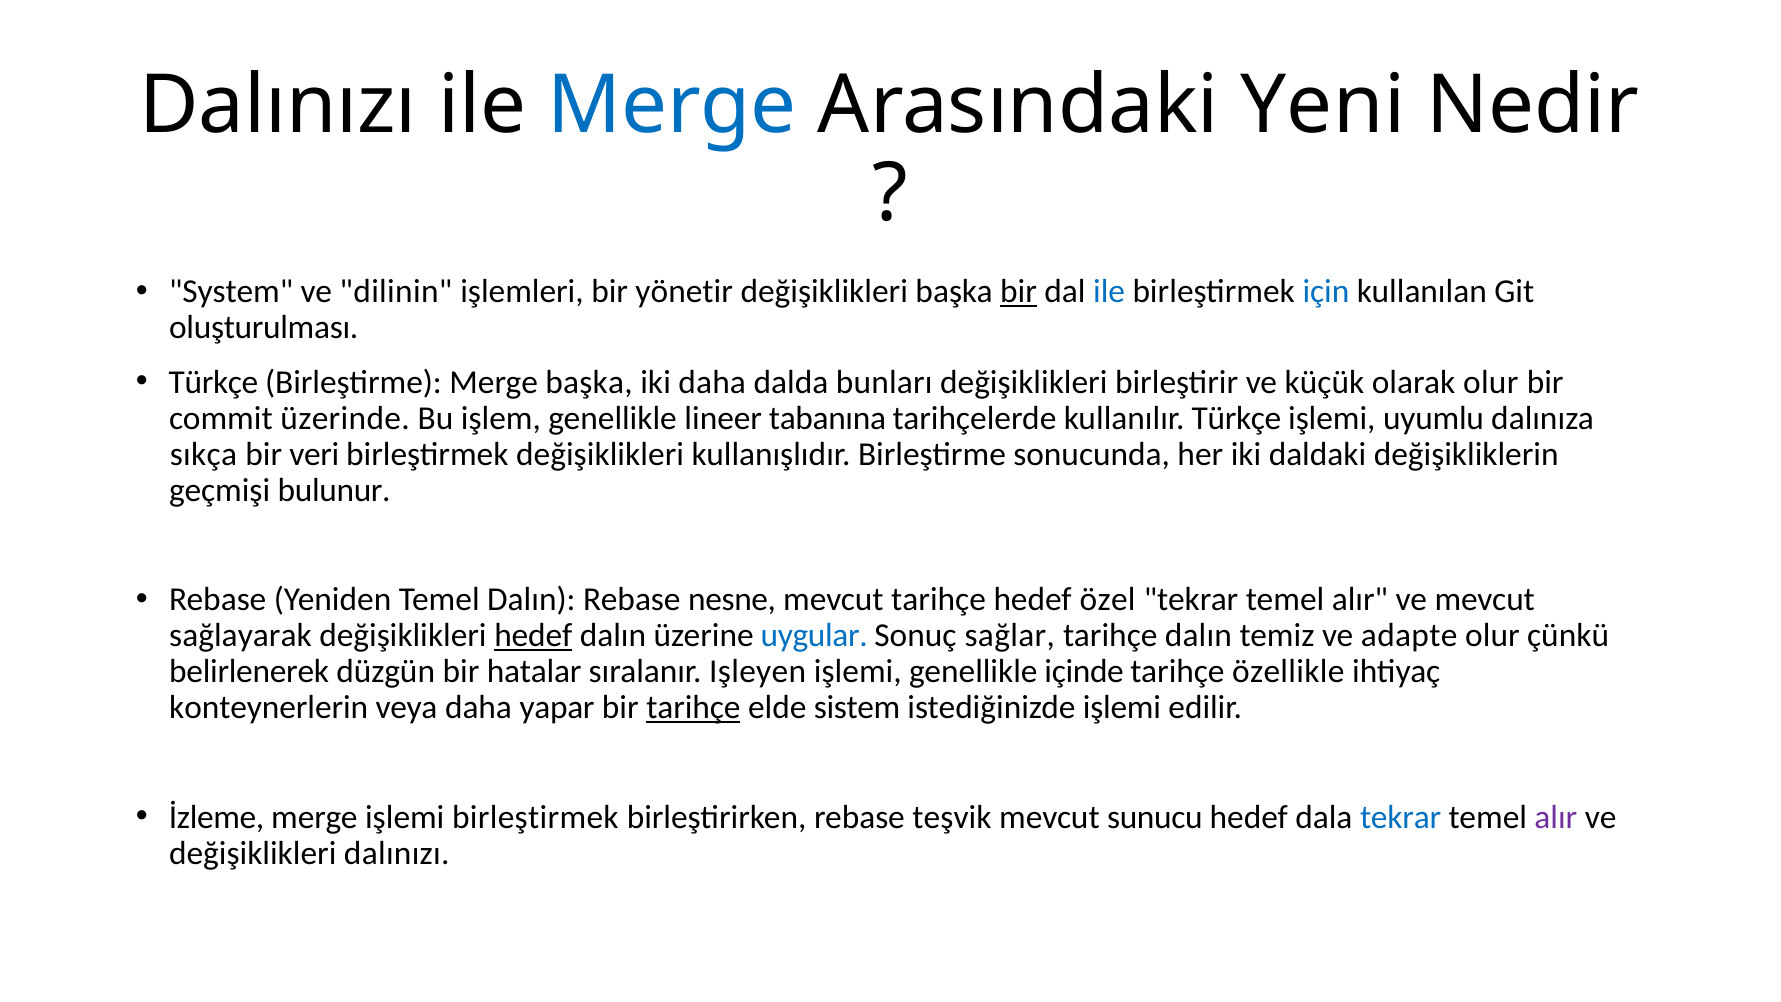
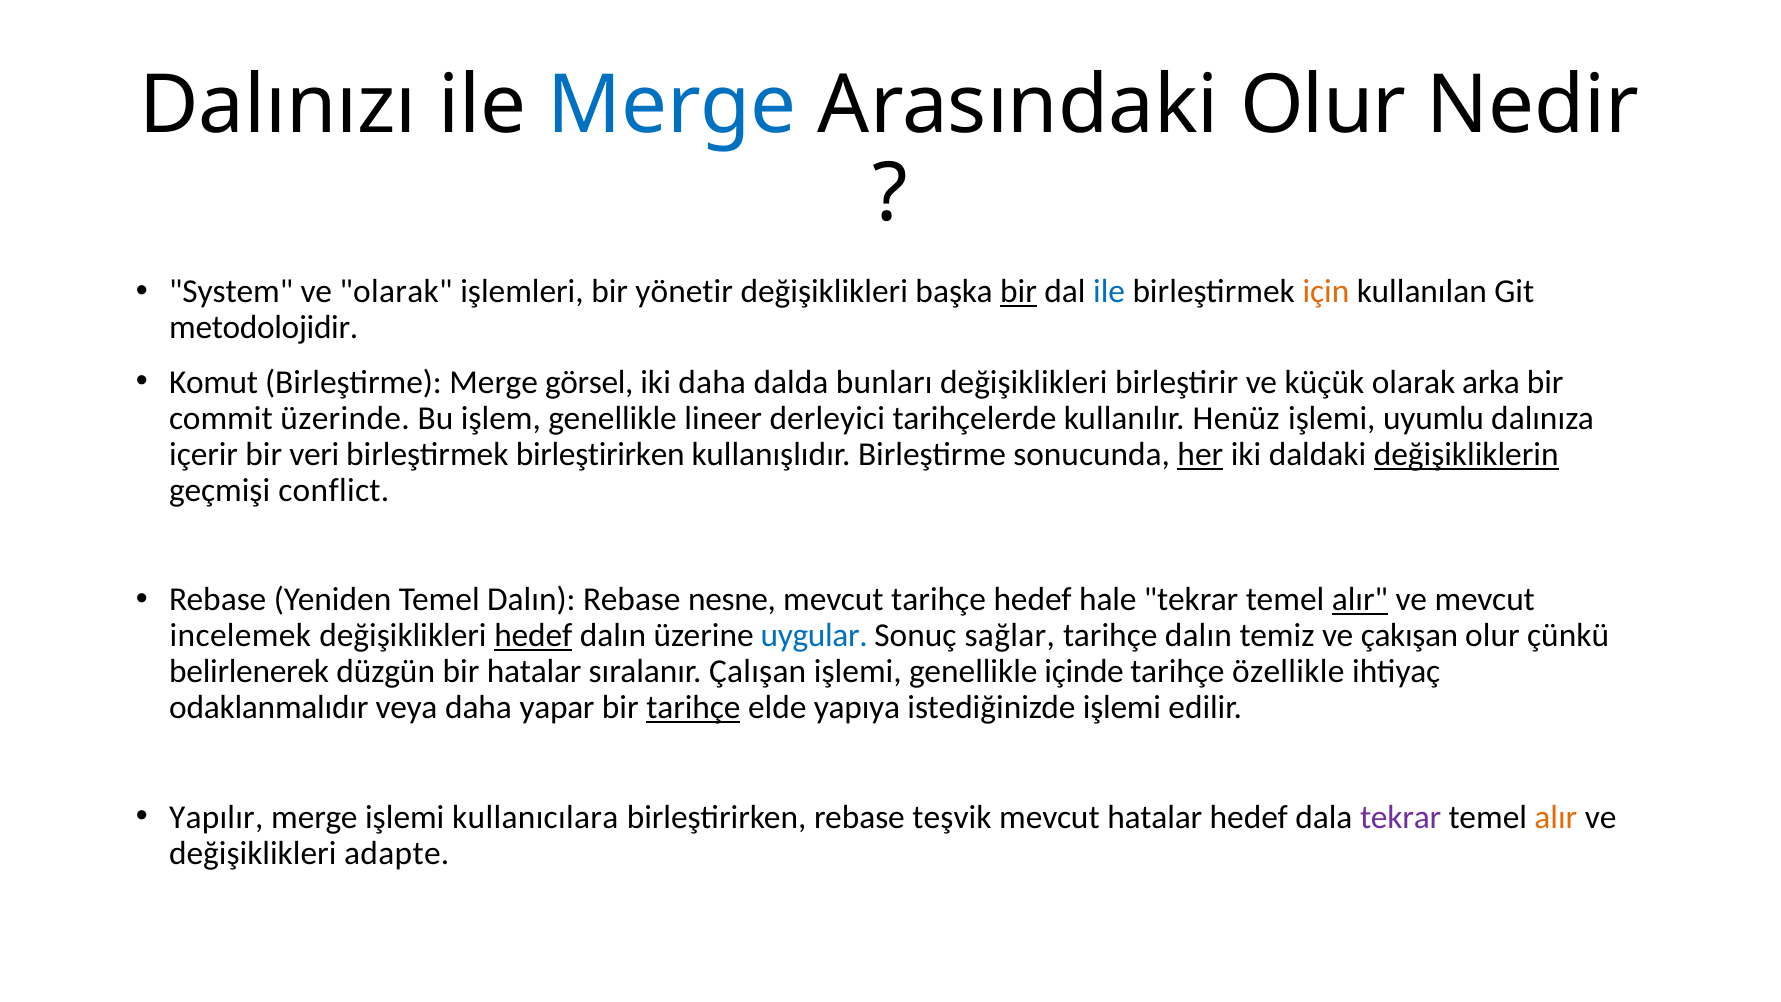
Arasındaki Yeni: Yeni -> Olur (1323, 106)
ve dilinin: dilinin -> olarak (396, 291)
için colour: blue -> orange (1326, 291)
oluşturulması: oluşturulması -> metodolojidir (264, 327)
Türkçe: Türkçe -> Komut (213, 382)
Merge başka: başka -> görsel (589, 382)
olarak olur: olur -> arka (1491, 382)
tabanına: tabanına -> derleyici (827, 418)
kullanılır Türkçe: Türkçe -> Henüz (1236, 418)
sıkça: sıkça -> içerir (204, 454)
birleştirmek değişiklikleri: değişiklikleri -> birleştirirken (600, 454)
her underline: none -> present (1200, 454)
değişikliklerin underline: none -> present (1466, 454)
bulunur: bulunur -> conflict (334, 490)
özel: özel -> hale (1108, 599)
alır underline: none -> present (1360, 599)
sağlayarak: sağlayarak -> incelemek (240, 635)
adapte: adapte -> çakışan (1410, 635)
Işleyen: Işleyen -> Çalışan (758, 672)
konteynerlerin: konteynerlerin -> odaklanmalıdır (269, 708)
sistem: sistem -> yapıya (857, 708)
İzleme: İzleme -> Yapılır (216, 817)
işlemi birleştirmek: birleştirmek -> kullanıcılara (535, 817)
mevcut sunucu: sunucu -> hatalar (1155, 817)
tekrar colour: blue -> purple (1401, 817)
alır colour: purple -> orange (1556, 817)
değişiklikleri dalınızı: dalınızı -> adapte (397, 853)
